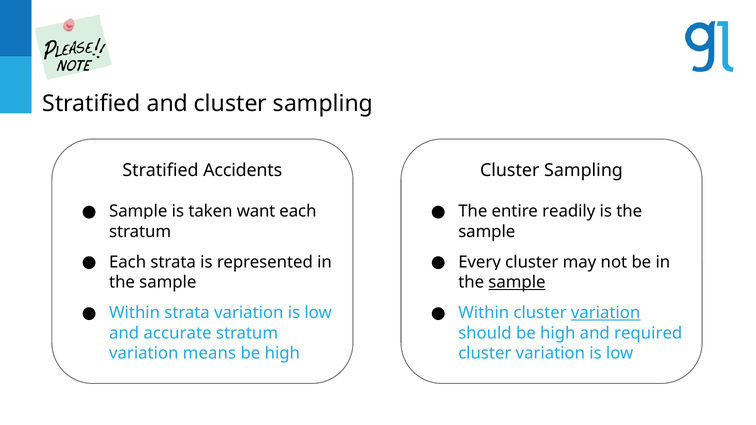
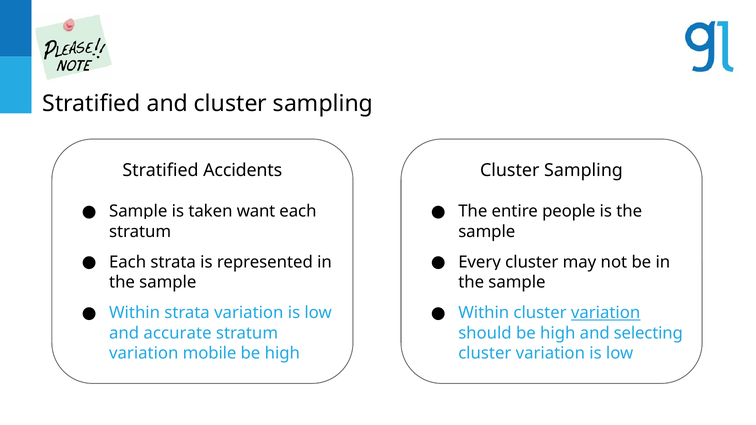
readily: readily -> people (569, 211)
sample underline: present -> none (517, 282)
required: required -> selecting (648, 333)
means: means -> mobile (210, 353)
